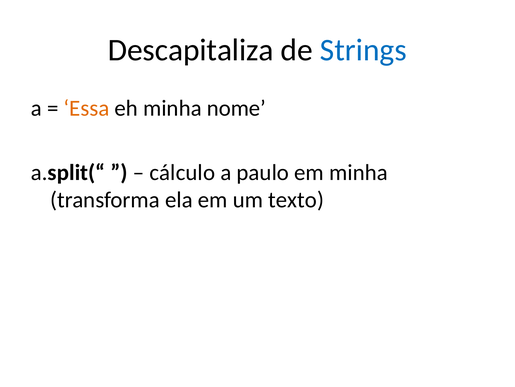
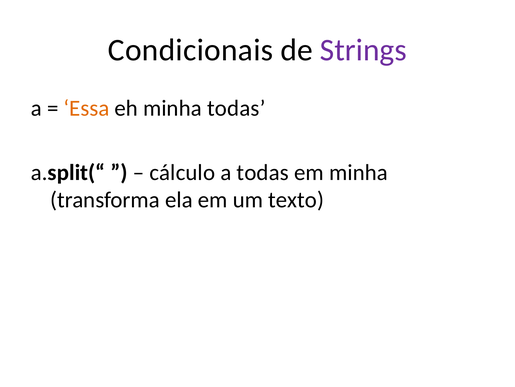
Descapitaliza: Descapitaliza -> Condicionais (191, 50)
Strings colour: blue -> purple (363, 50)
minha nome: nome -> todas (236, 108)
a paulo: paulo -> todas (263, 172)
